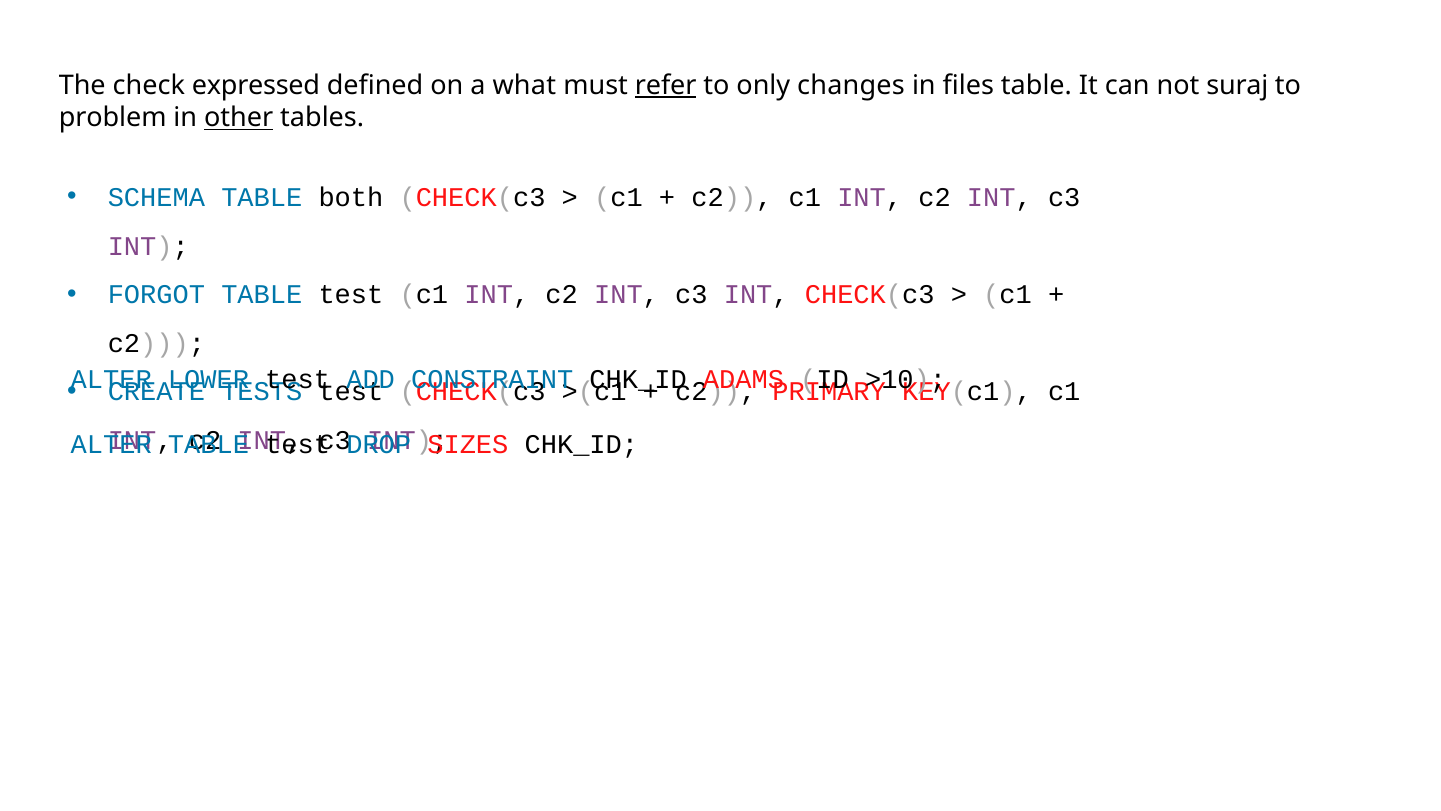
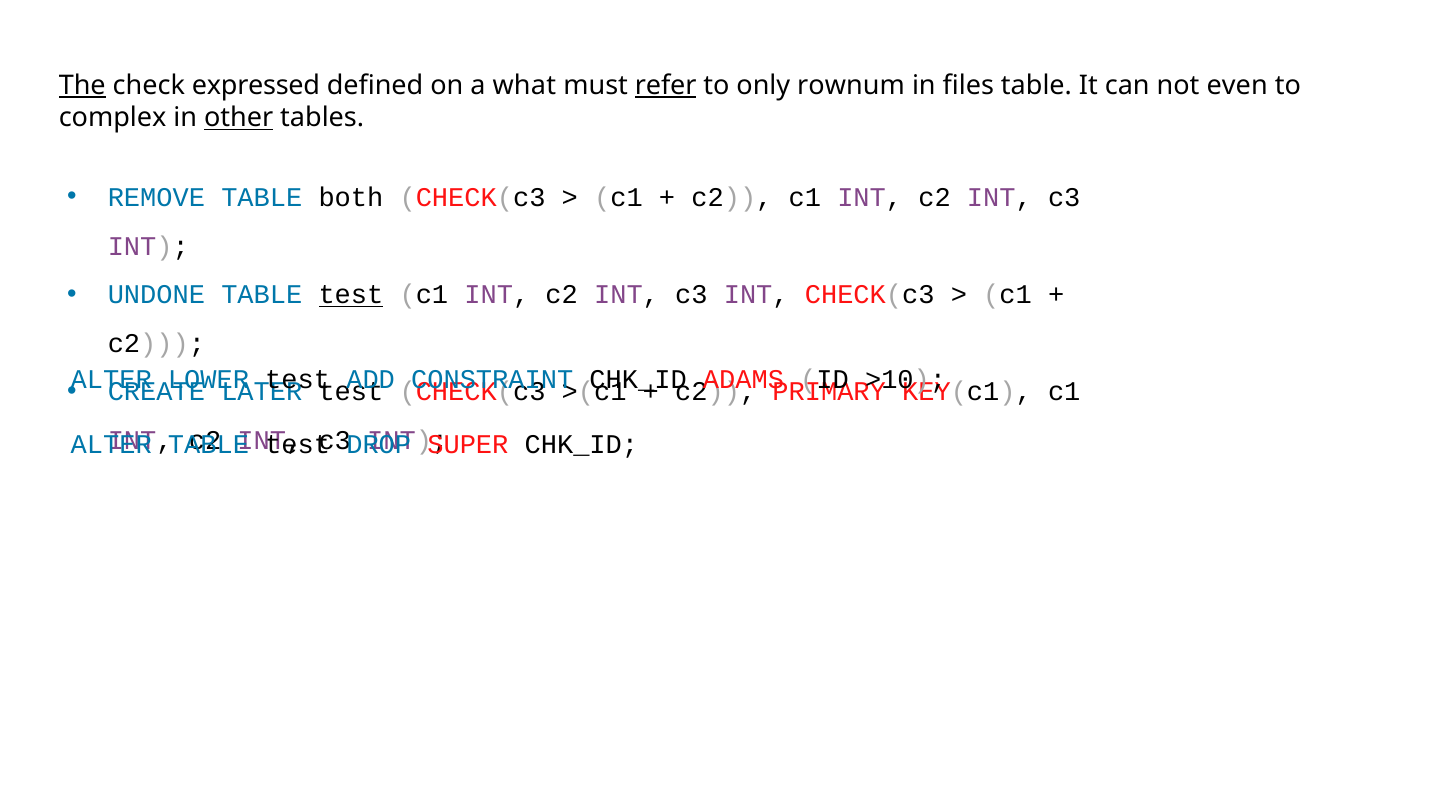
The underline: none -> present (82, 86)
changes: changes -> rownum (851, 86)
suraj: suraj -> even (1237, 86)
problem: problem -> complex (113, 118)
SCHEMA: SCHEMA -> REMOVE (156, 197)
FORGOT: FORGOT -> UNDONE (156, 295)
test underline: none -> present (351, 295)
TESTS: TESTS -> LATER (262, 392)
SIZES: SIZES -> SUPER (468, 444)
